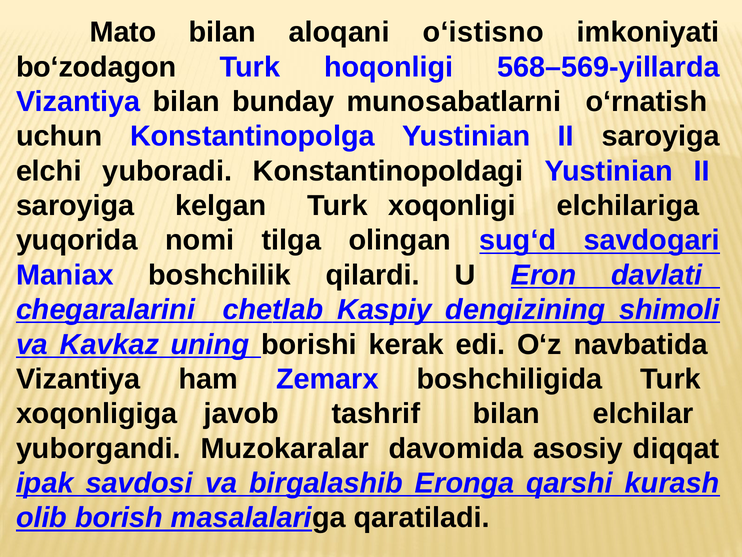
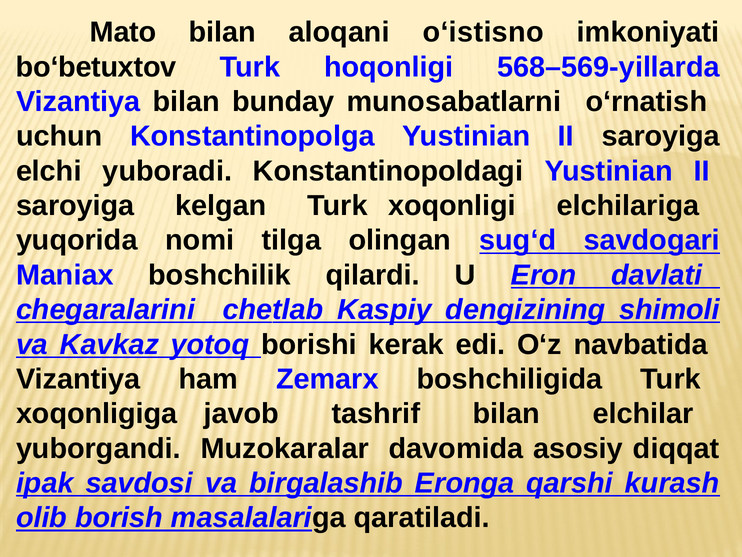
bo‘zodagon: bo‘zodagon -> bo‘betuxtov (96, 67)
uning: uning -> yotoq (210, 344)
